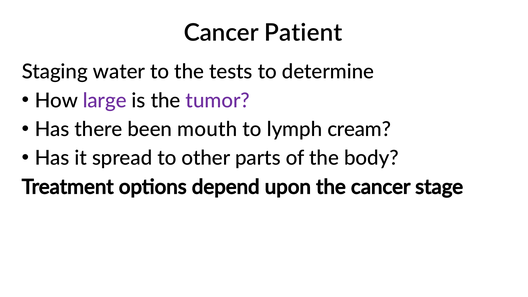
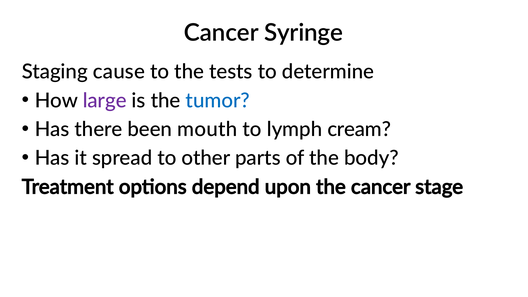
Patient: Patient -> Syringe (304, 33)
water: water -> cause (119, 72)
tumor colour: purple -> blue (218, 101)
